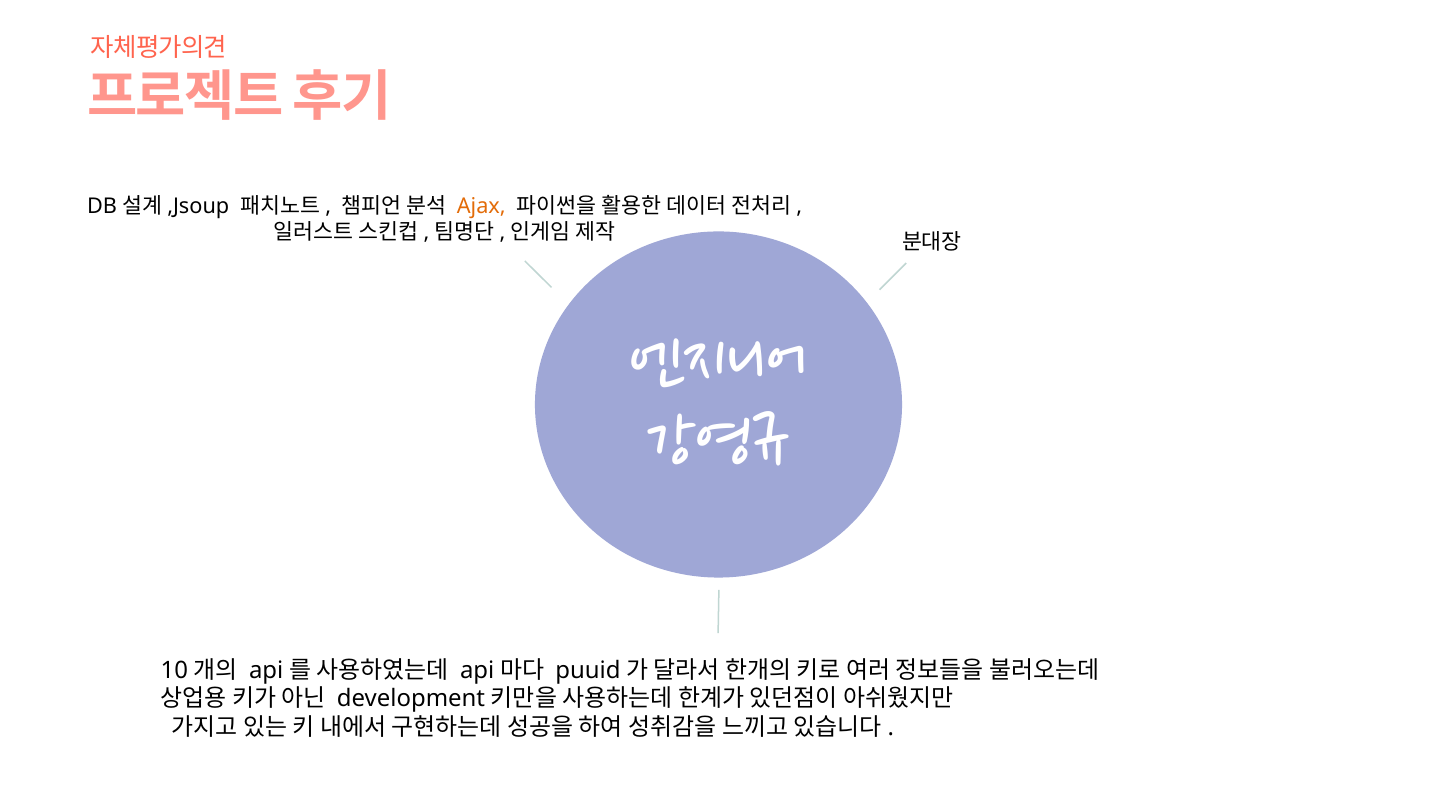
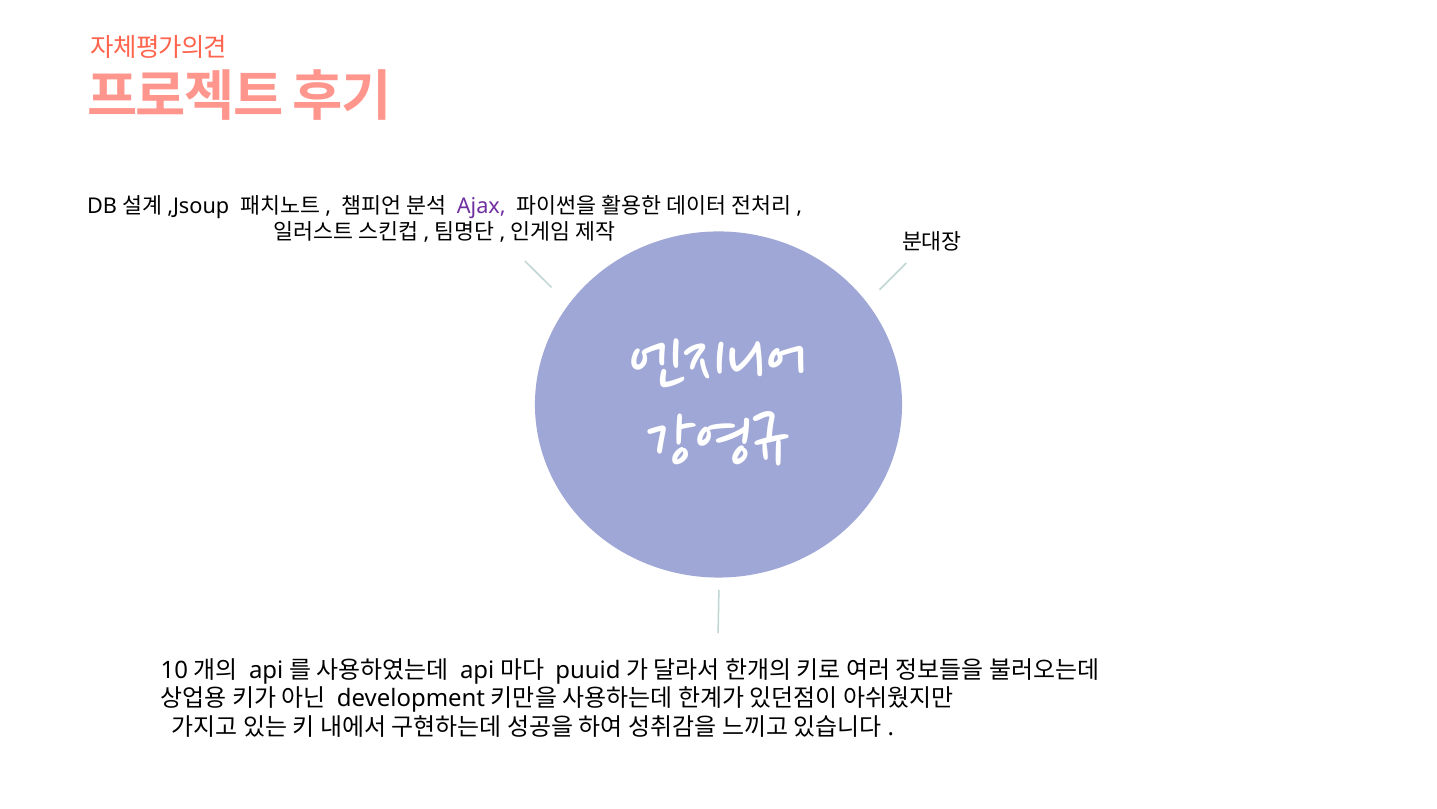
Ajax colour: orange -> purple (481, 206)
